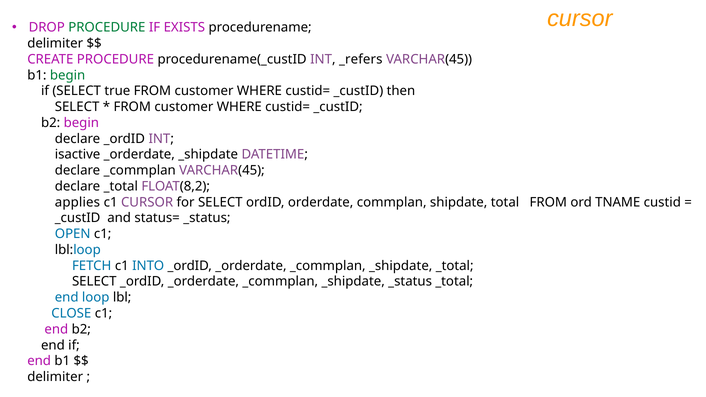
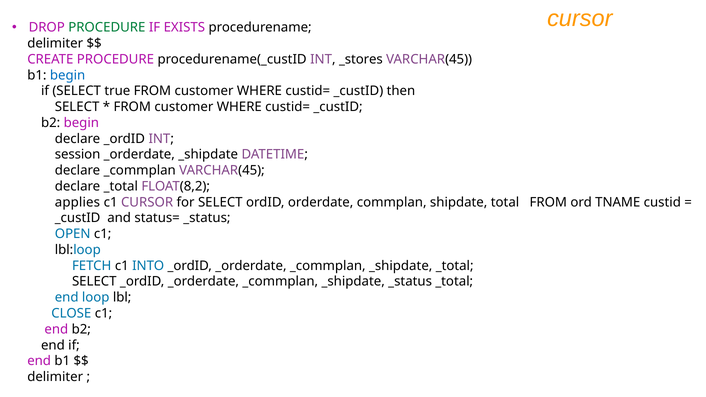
_refers: _refers -> _stores (361, 59)
begin colour: green -> blue (68, 75)
isactive: isactive -> session (78, 155)
